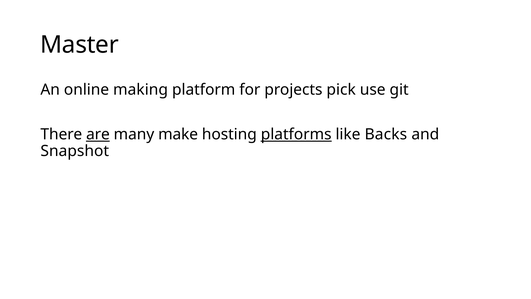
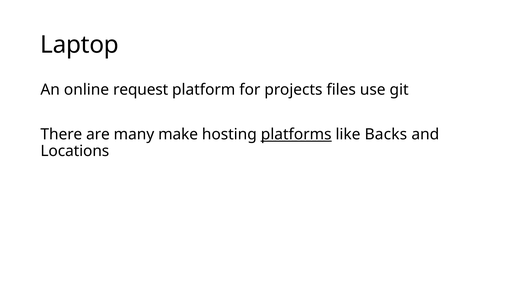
Master: Master -> Laptop (79, 45)
making: making -> request (141, 90)
pick: pick -> files (341, 90)
are underline: present -> none (98, 134)
Snapshot: Snapshot -> Locations (75, 151)
